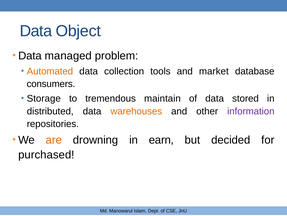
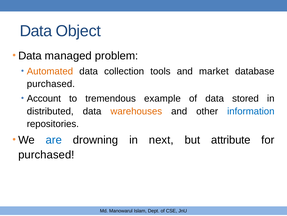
consumers: consumers -> purchased (51, 84)
Storage: Storage -> Account (44, 98)
maintain: maintain -> example (162, 98)
information colour: purple -> blue (251, 111)
are colour: orange -> blue (54, 140)
earn: earn -> next (161, 140)
decided: decided -> attribute (231, 140)
